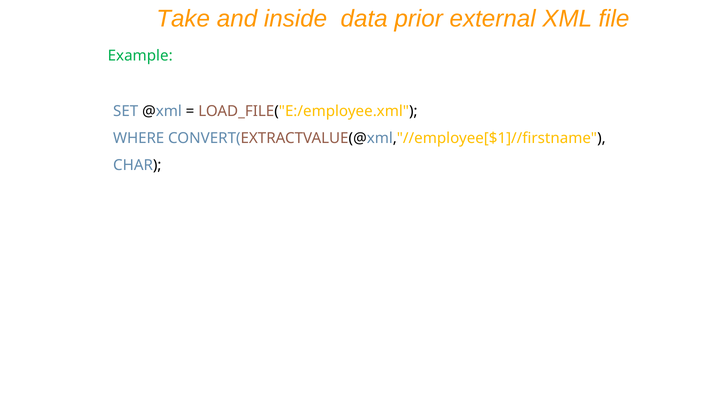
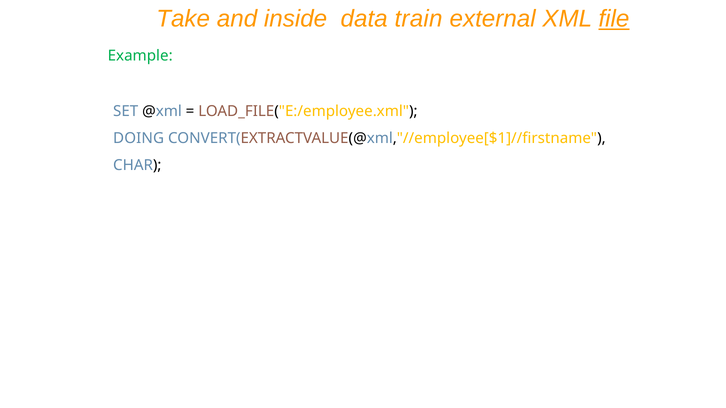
prior: prior -> train (419, 19)
file underline: none -> present (614, 19)
WHERE: WHERE -> DOING (139, 138)
